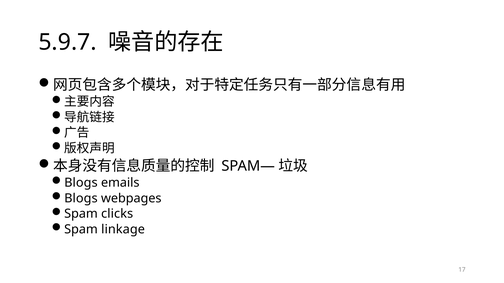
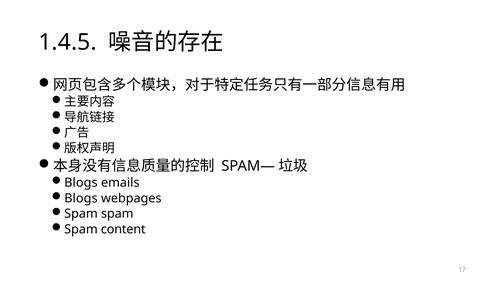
5.9.7: 5.9.7 -> 1.4.5 (68, 42)
Spam clicks: clicks -> spam (117, 214)
linkage: linkage -> content (123, 230)
